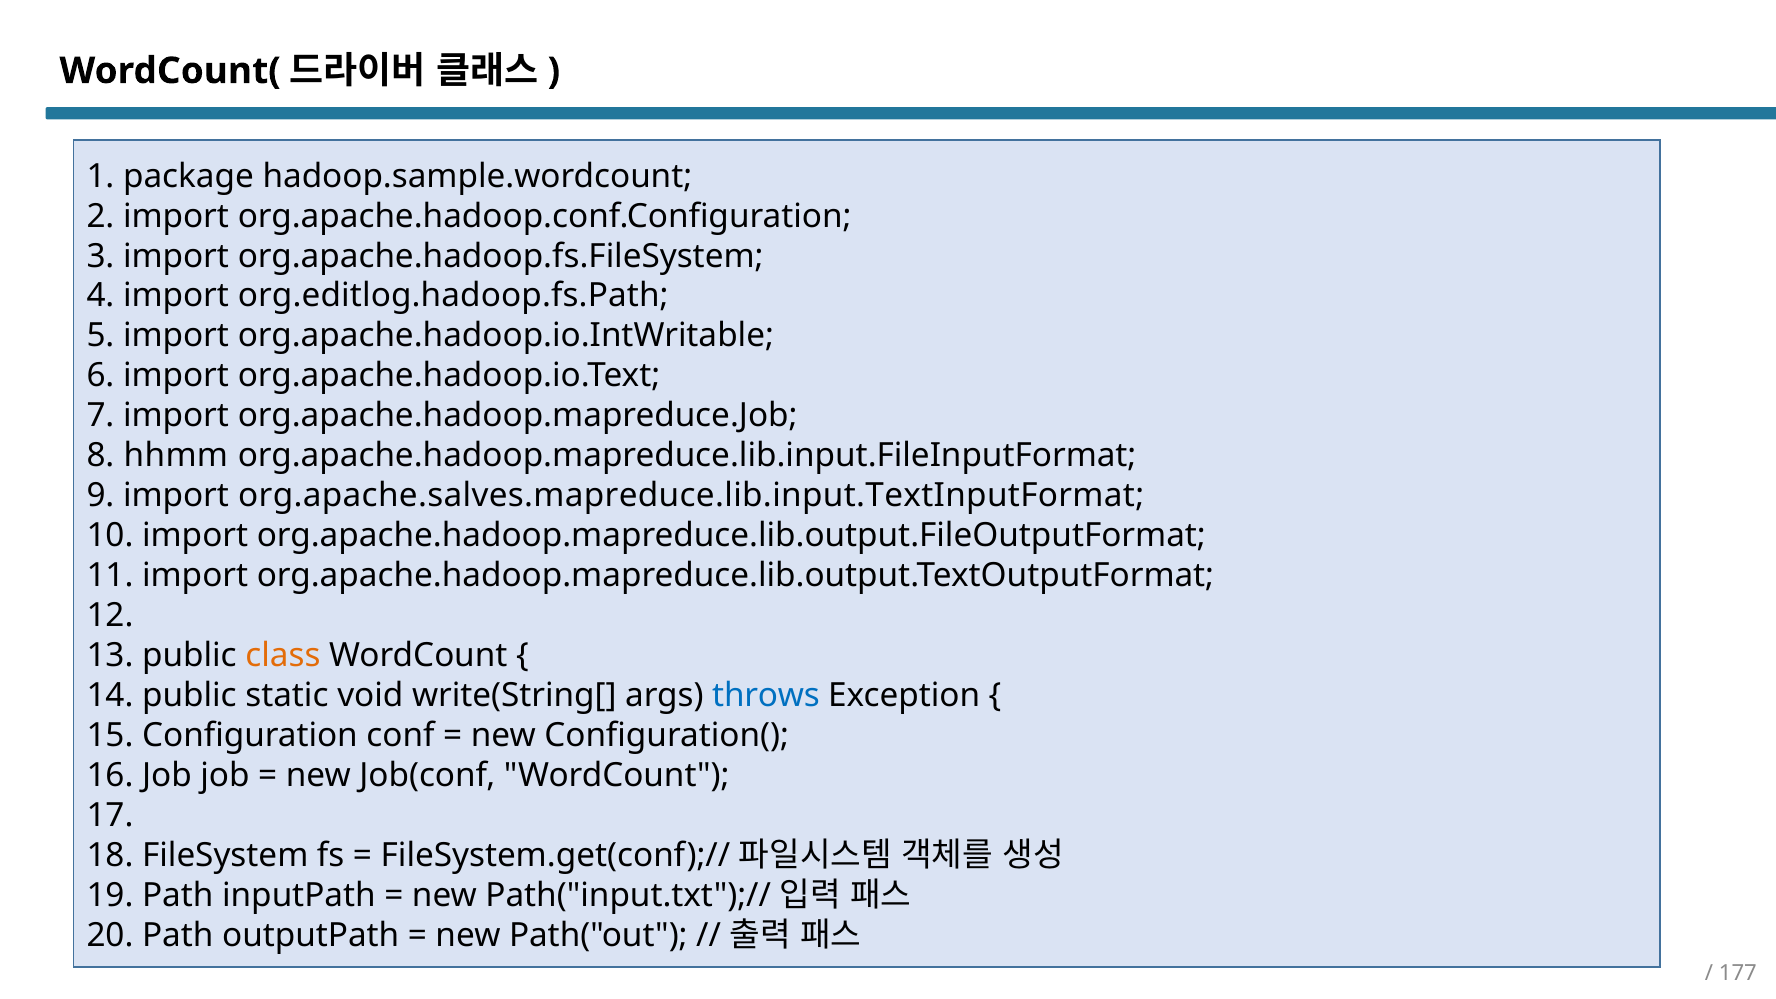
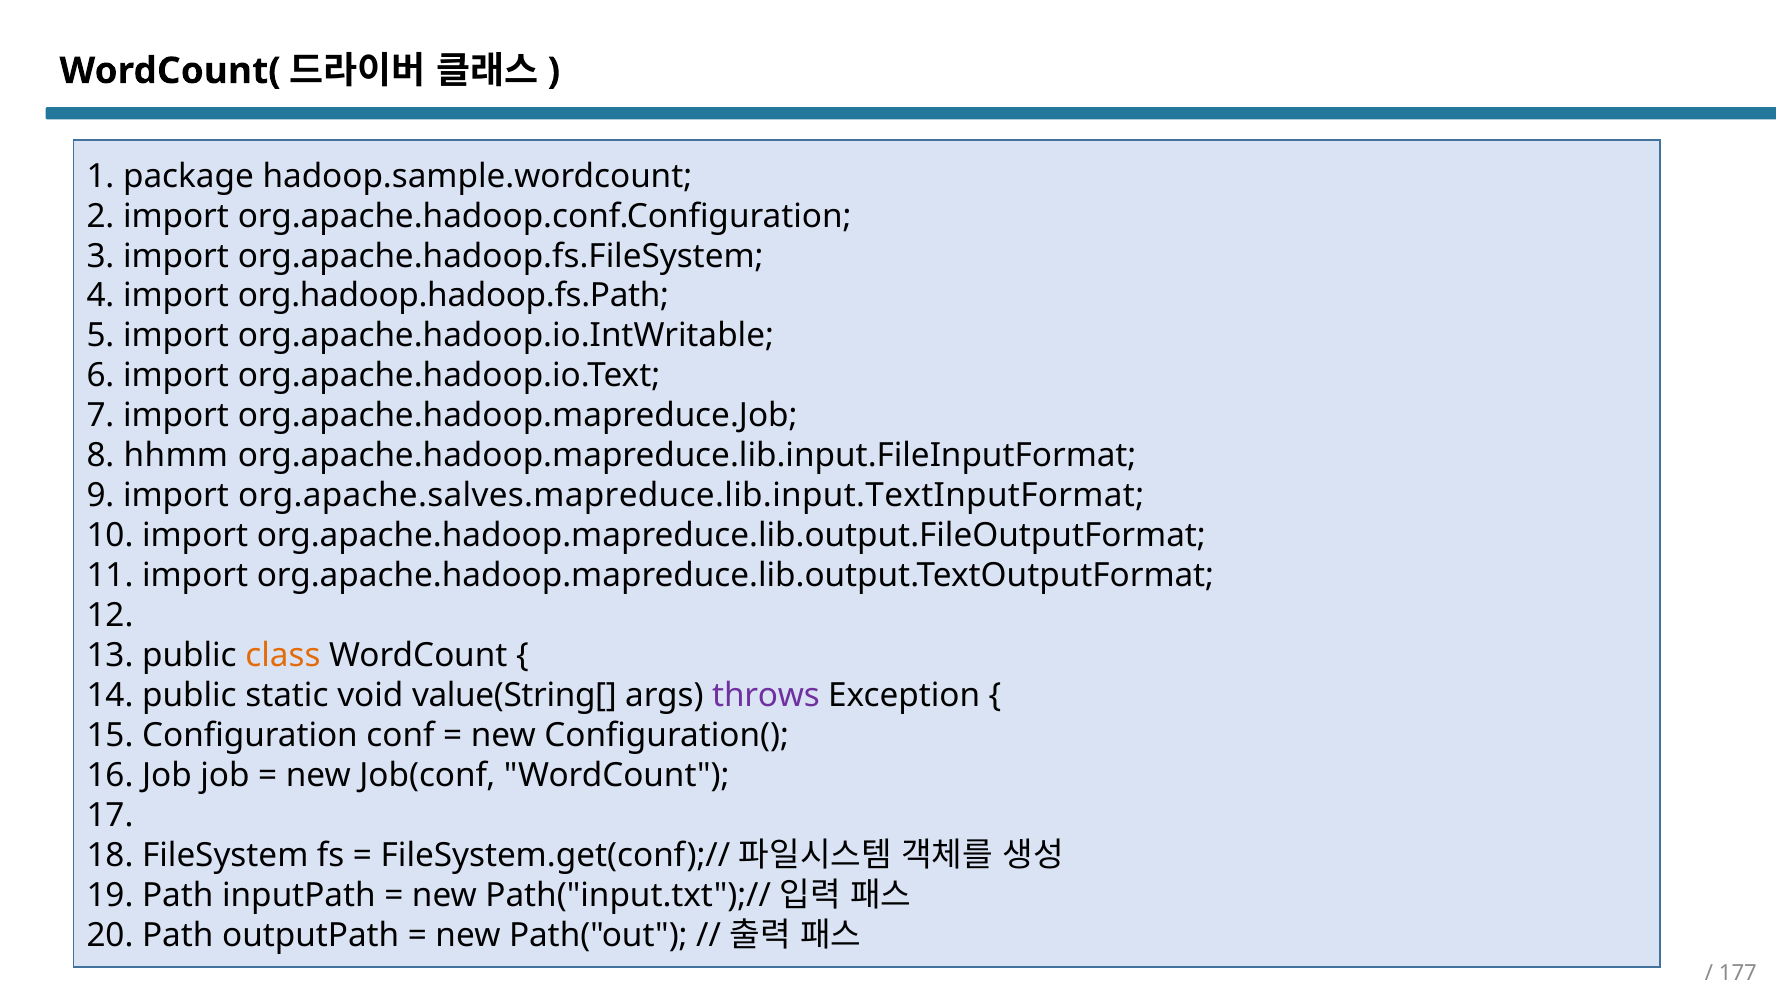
org.editlog.hadoop.fs.Path: org.editlog.hadoop.fs.Path -> org.hadoop.hadoop.fs.Path (453, 296)
write(String[: write(String[ -> value(String[ (514, 696)
throws colour: blue -> purple (766, 696)
